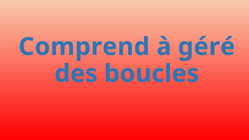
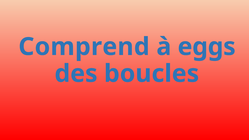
géré: géré -> eggs (207, 47)
